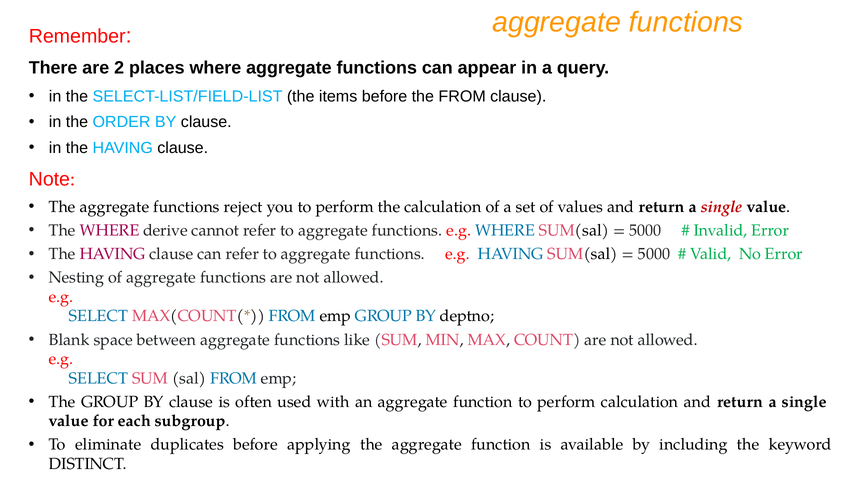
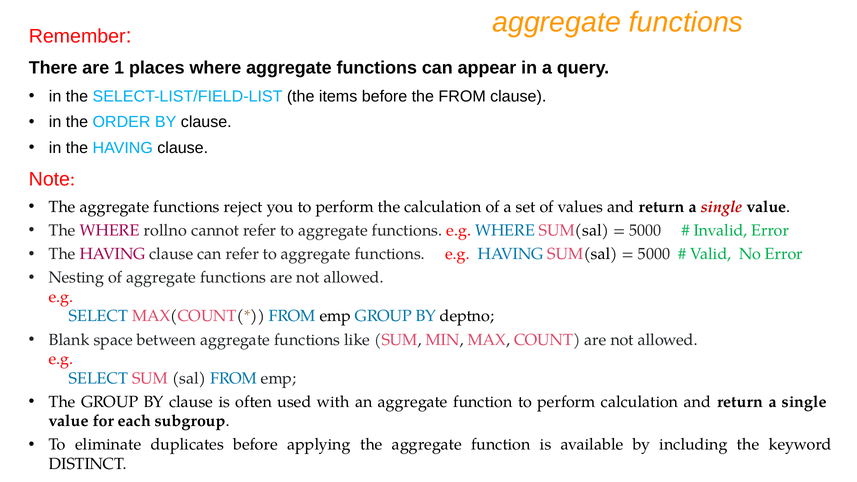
2: 2 -> 1 (119, 68)
derive: derive -> rollno (165, 231)
